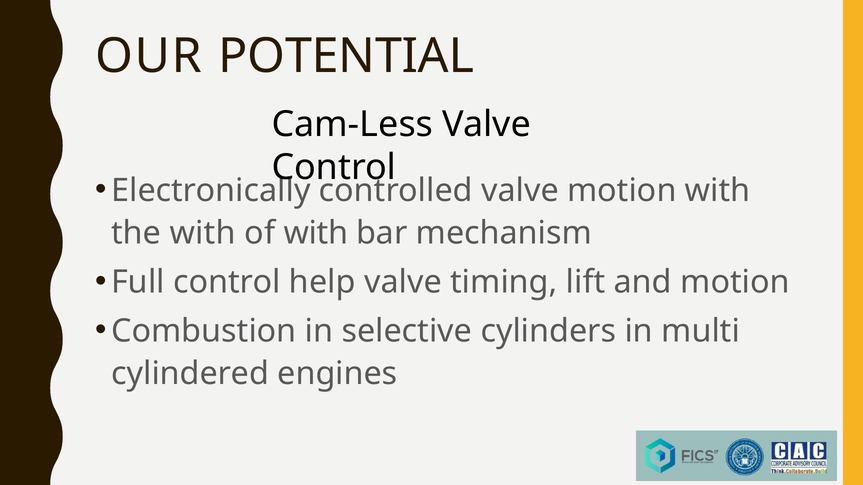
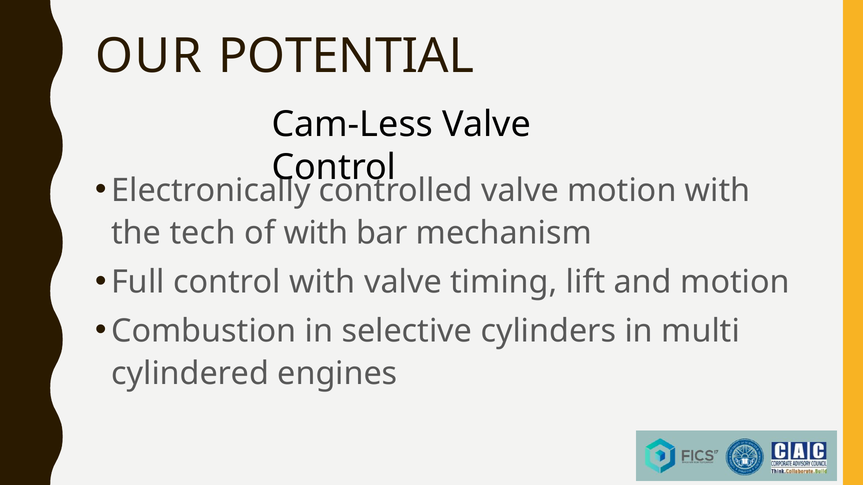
the with: with -> tech (203, 233)
control help: help -> with (322, 282)
